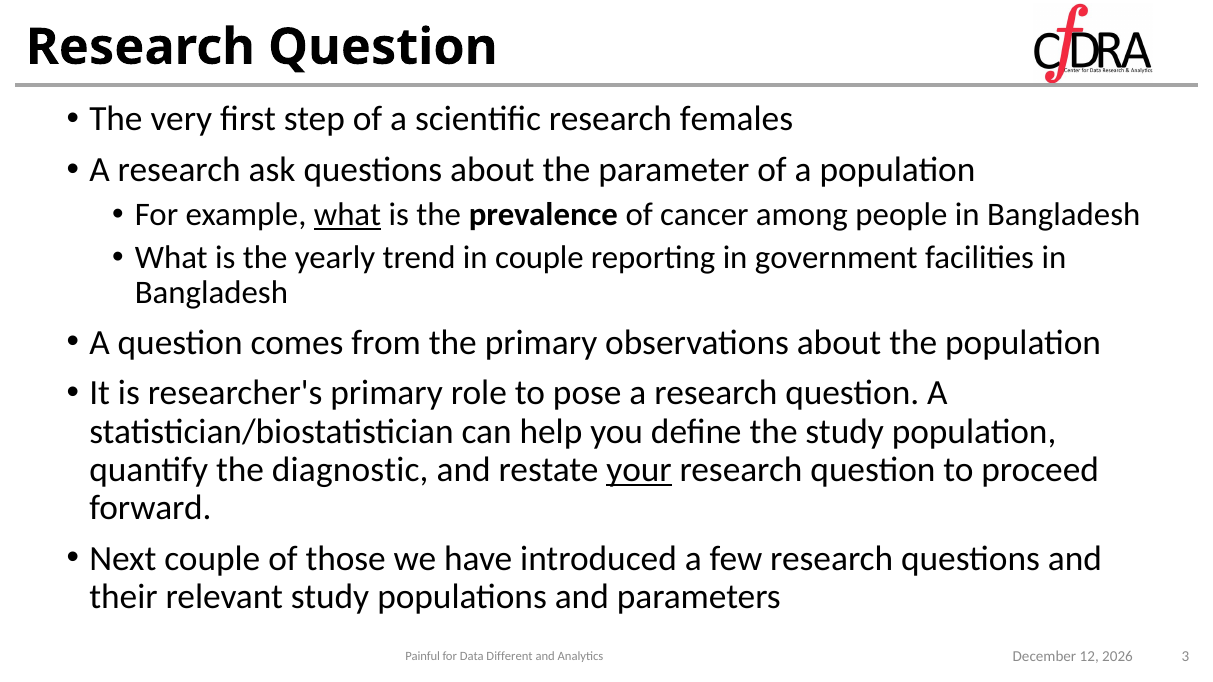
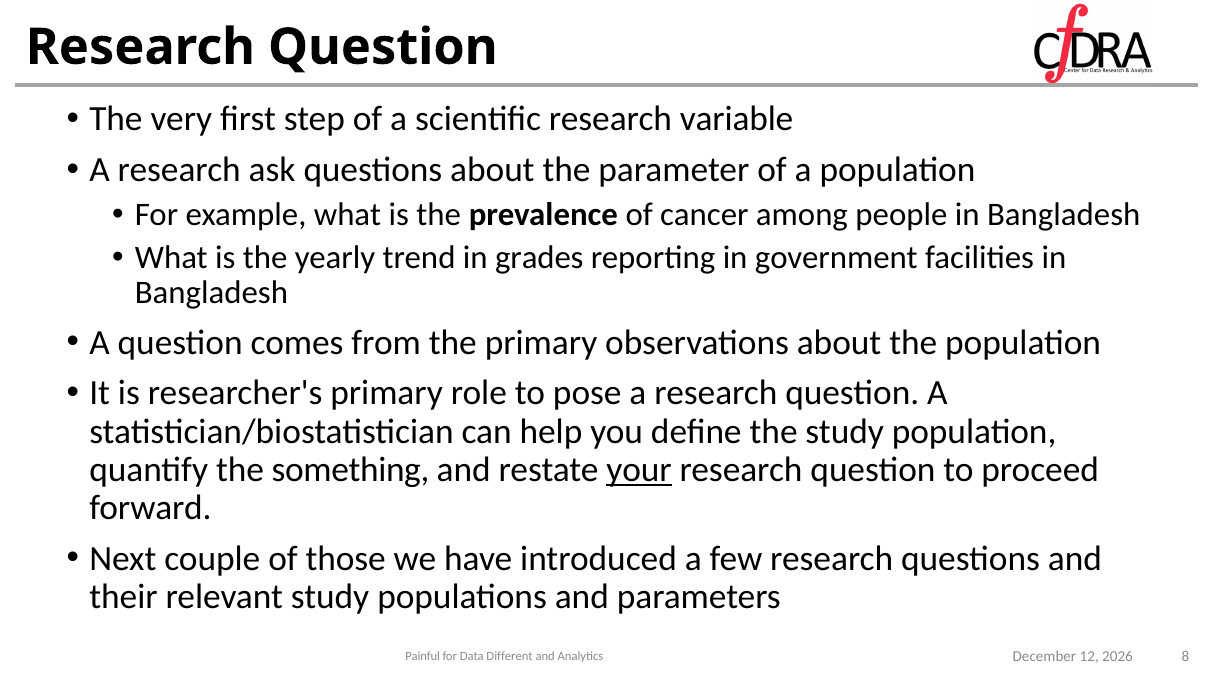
females: females -> variable (737, 119)
what underline: present -> none (347, 215)
in couple: couple -> grades (539, 258)
diagnostic: diagnostic -> something (351, 470)
3: 3 -> 8 (1185, 656)
